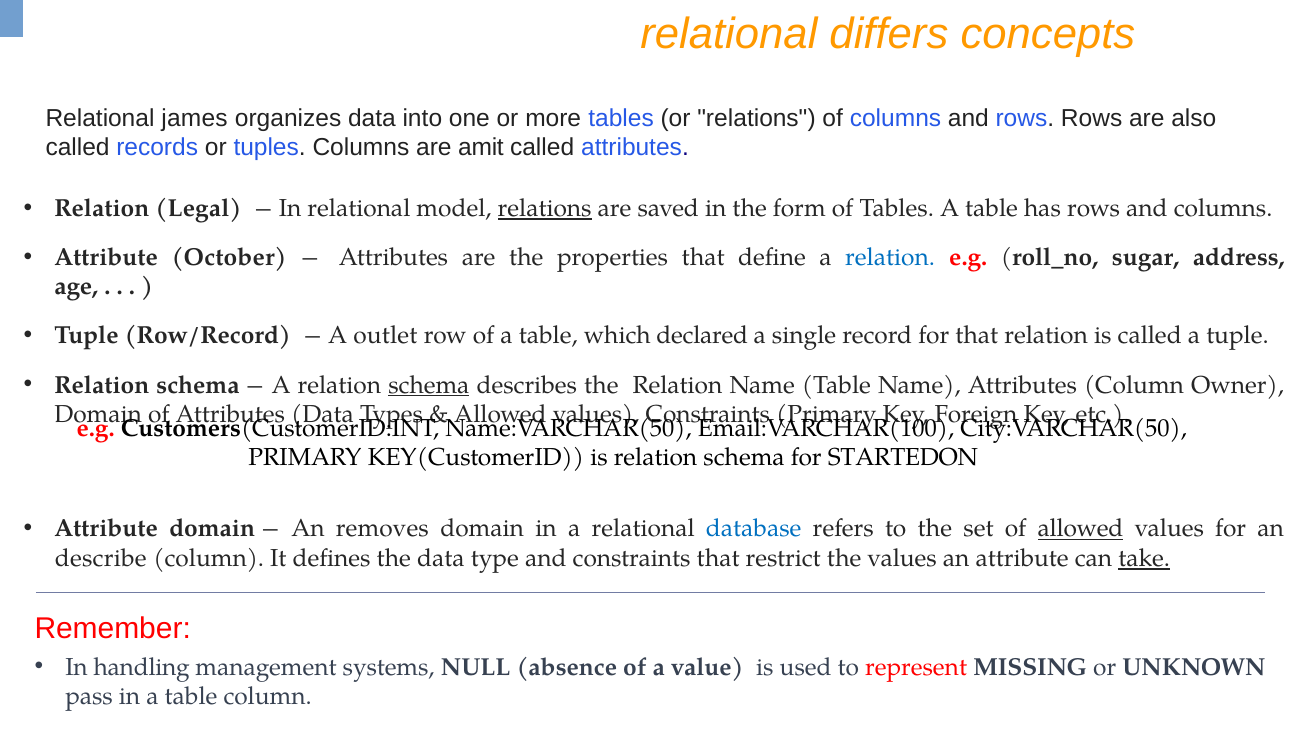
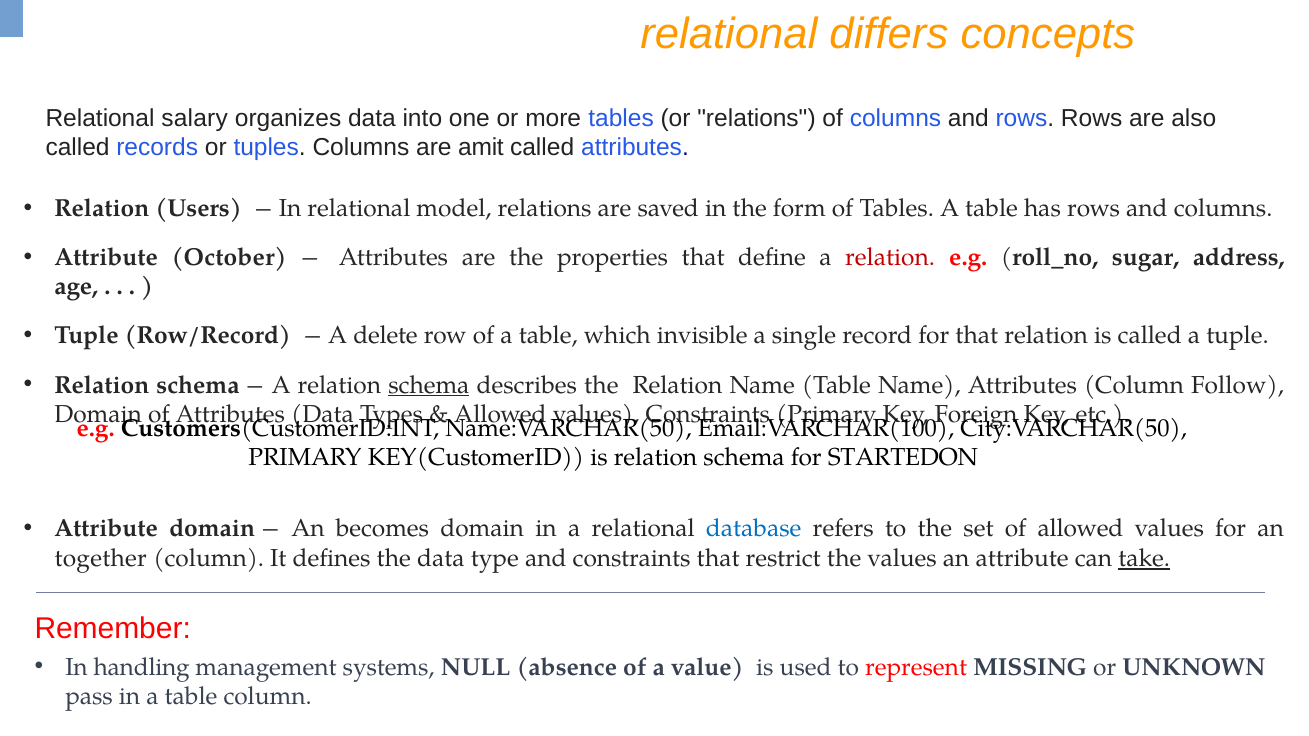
james: james -> salary (195, 118)
Legal: Legal -> Users (199, 208)
relations underline: present -> none (545, 208)
relation colour: blue -> red (890, 257)
outlet: outlet -> delete (386, 336)
declared: declared -> invisible (702, 336)
Owner: Owner -> Follow (1238, 385)
removes: removes -> becomes (382, 529)
allowed underline: present -> none (1081, 529)
describe: describe -> together (101, 558)
